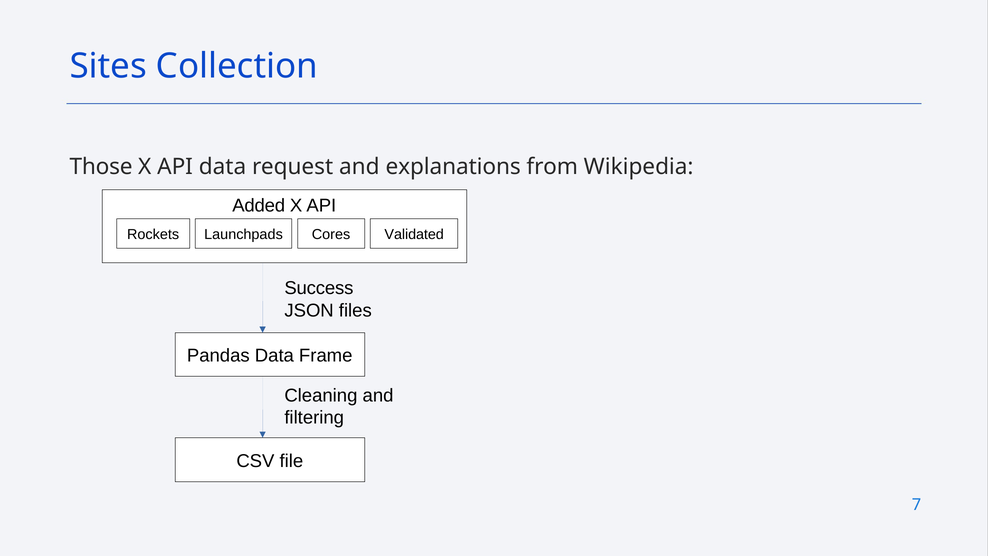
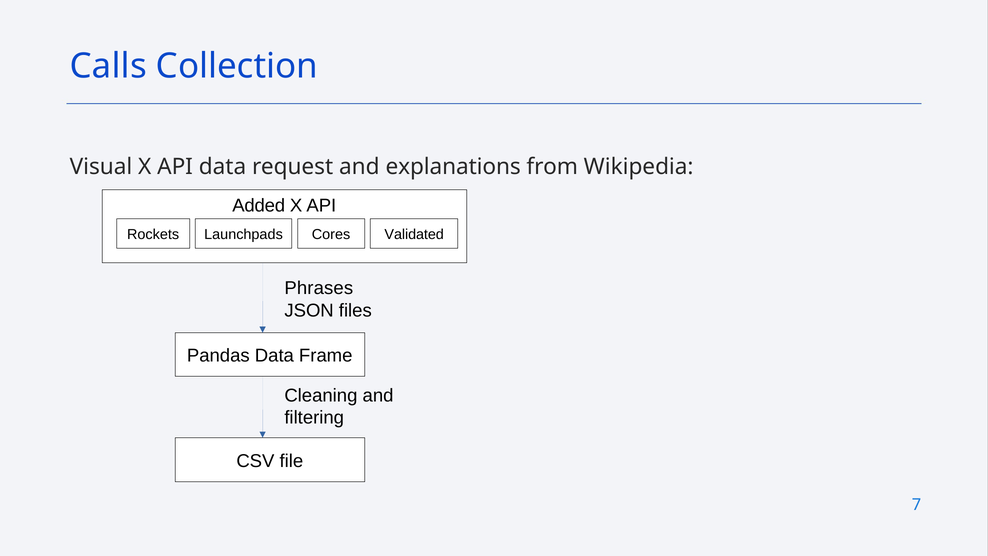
Sites: Sites -> Calls (108, 66)
Those: Those -> Visual (101, 167)
Success: Success -> Phrases (319, 288)
